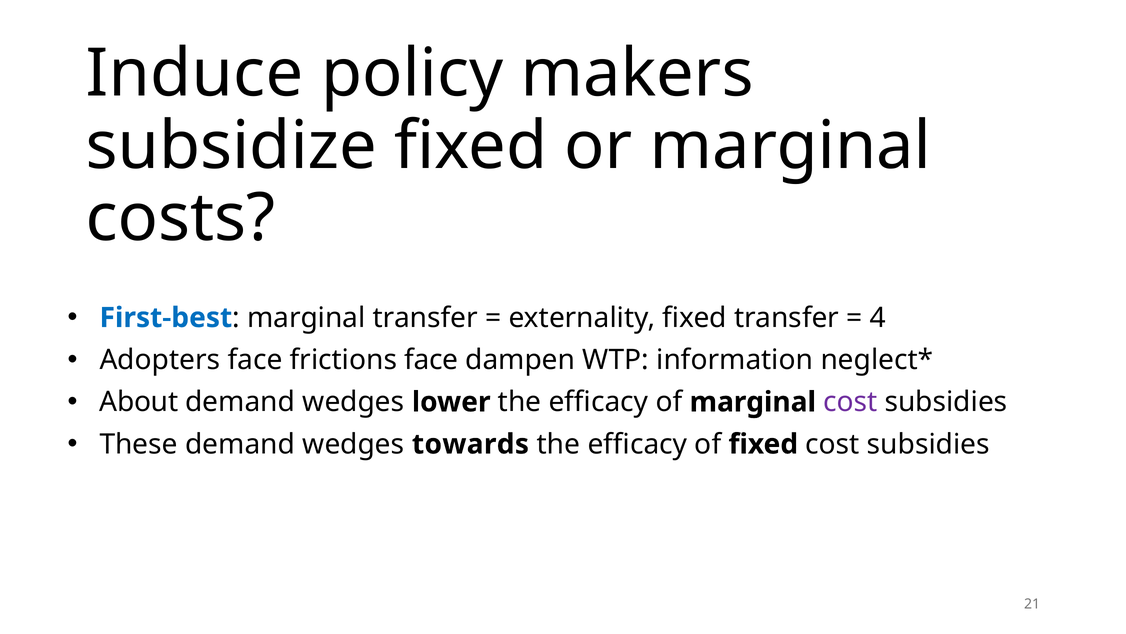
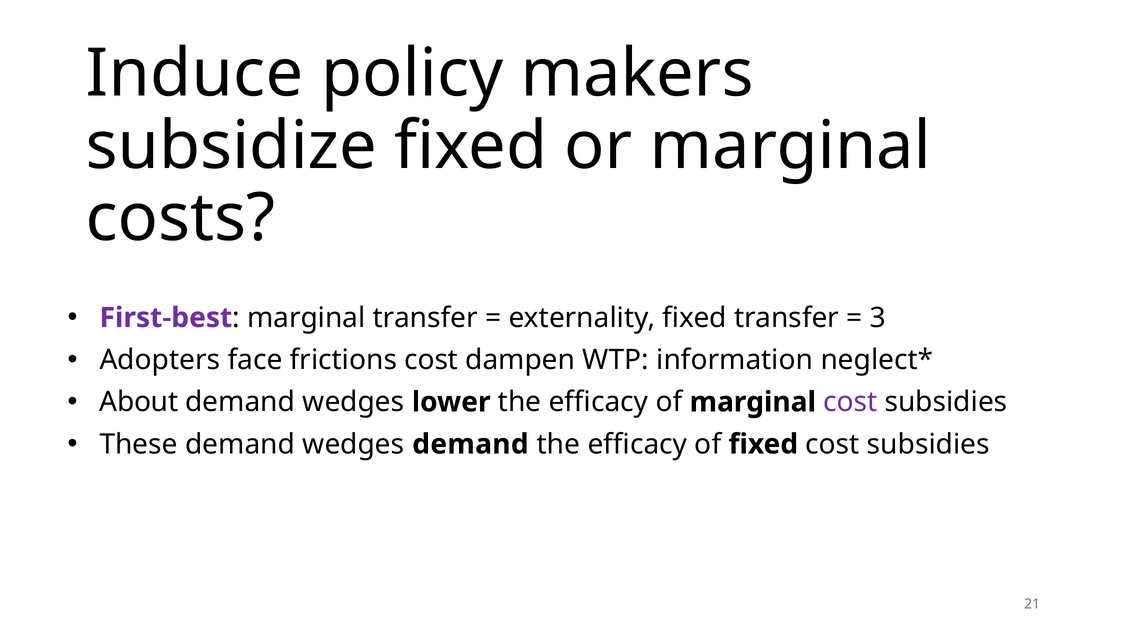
First-best colour: blue -> purple (166, 317)
4: 4 -> 3 (878, 317)
frictions face: face -> cost (431, 360)
wedges towards: towards -> demand (470, 444)
